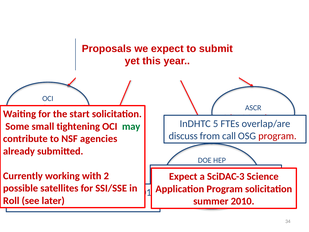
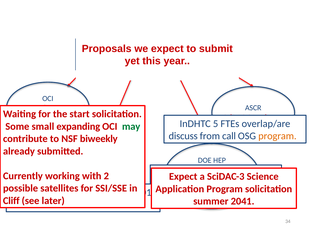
tightening: tightening -> expanding (78, 126)
program colour: red -> orange (277, 136)
agencies: agencies -> biweekly (99, 139)
Roll: Roll -> Cliff (11, 200)
2010: 2010 -> 2041 (243, 201)
